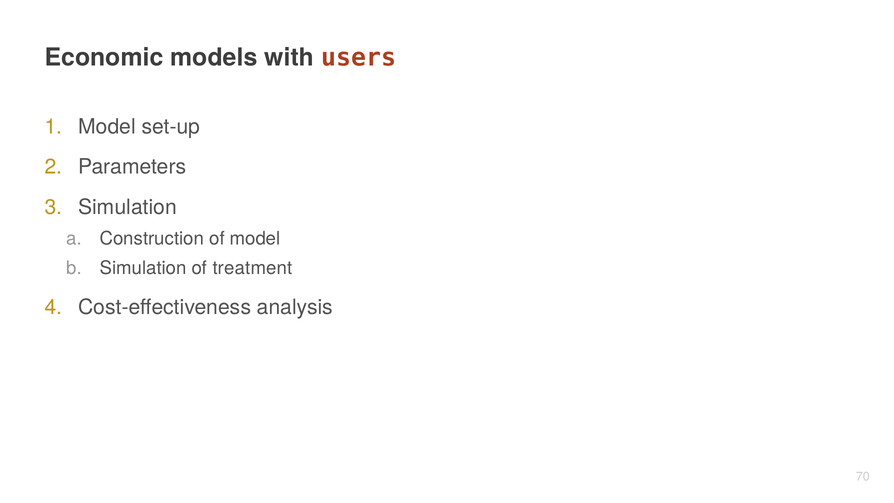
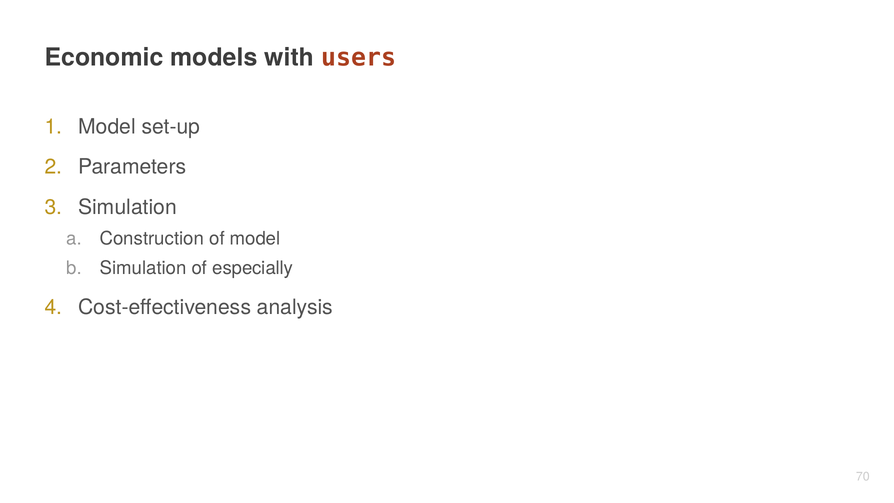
treatment: treatment -> especially (253, 268)
